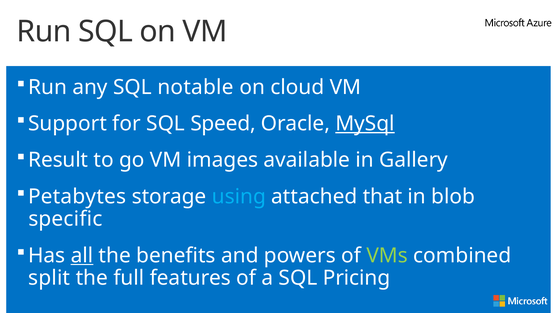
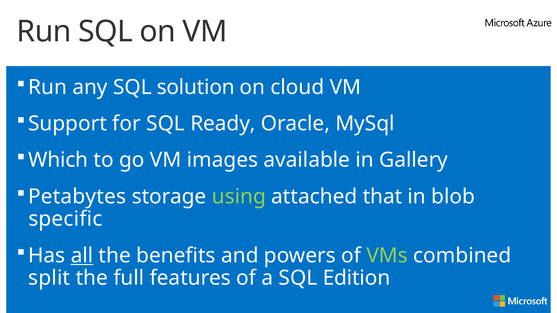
notable: notable -> solution (196, 87)
Speed: Speed -> Ready (223, 124)
MySql underline: present -> none (365, 124)
Result: Result -> Which (58, 160)
using colour: light blue -> light green (239, 197)
Pricing: Pricing -> Edition (357, 278)
